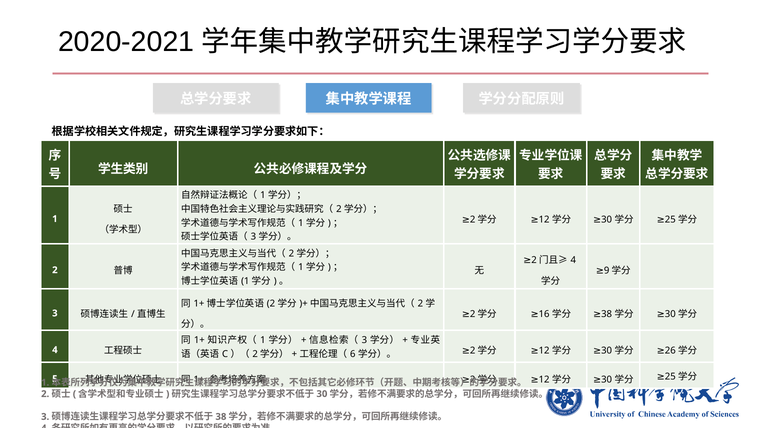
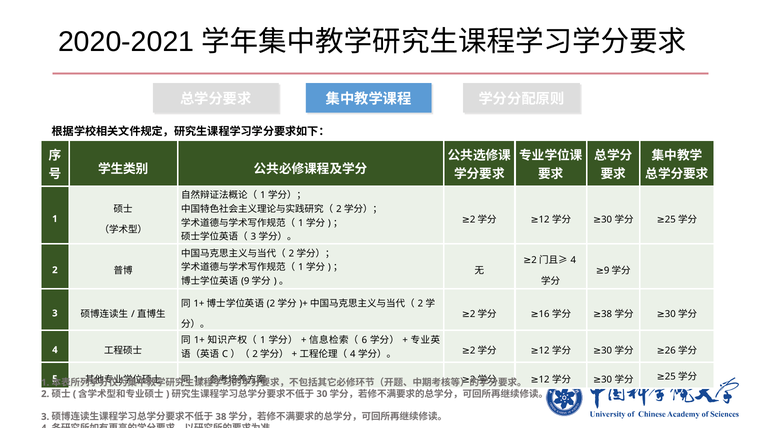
1: 1 -> 9 (245, 281)
3: 3 -> 6 (364, 340)
6: 6 -> 4 (353, 354)
